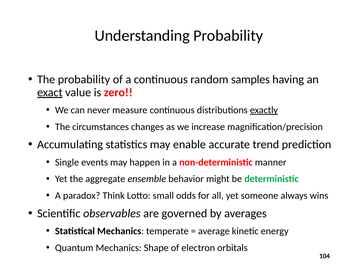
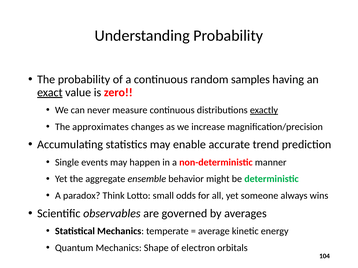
circumstances: circumstances -> approximates (100, 127)
